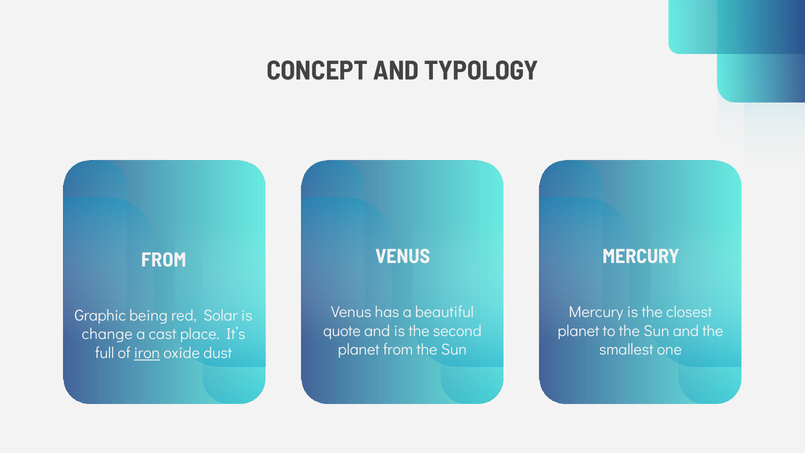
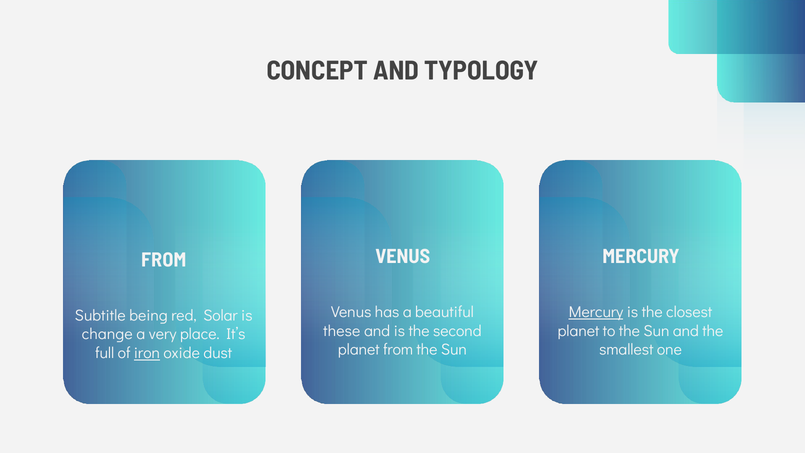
Mercury underline: none -> present (596, 312)
Graphic: Graphic -> Subtitle (100, 315)
quote: quote -> these (342, 331)
cast: cast -> very (163, 334)
